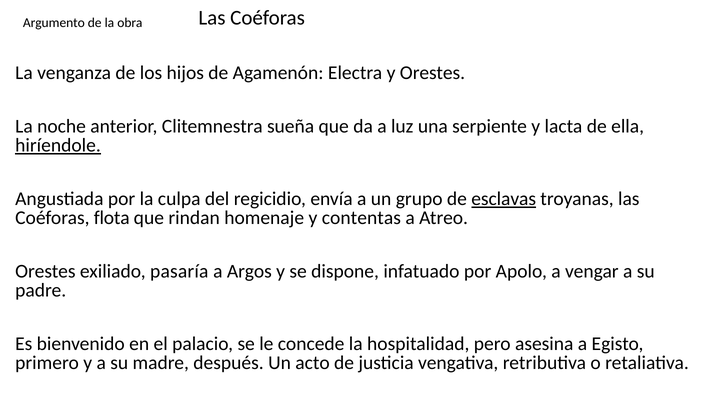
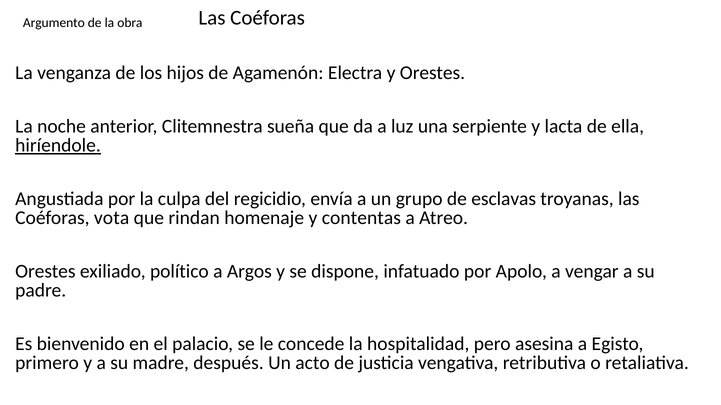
esclavas underline: present -> none (504, 199)
flota: flota -> vota (112, 218)
pasaría: pasaría -> político (179, 272)
